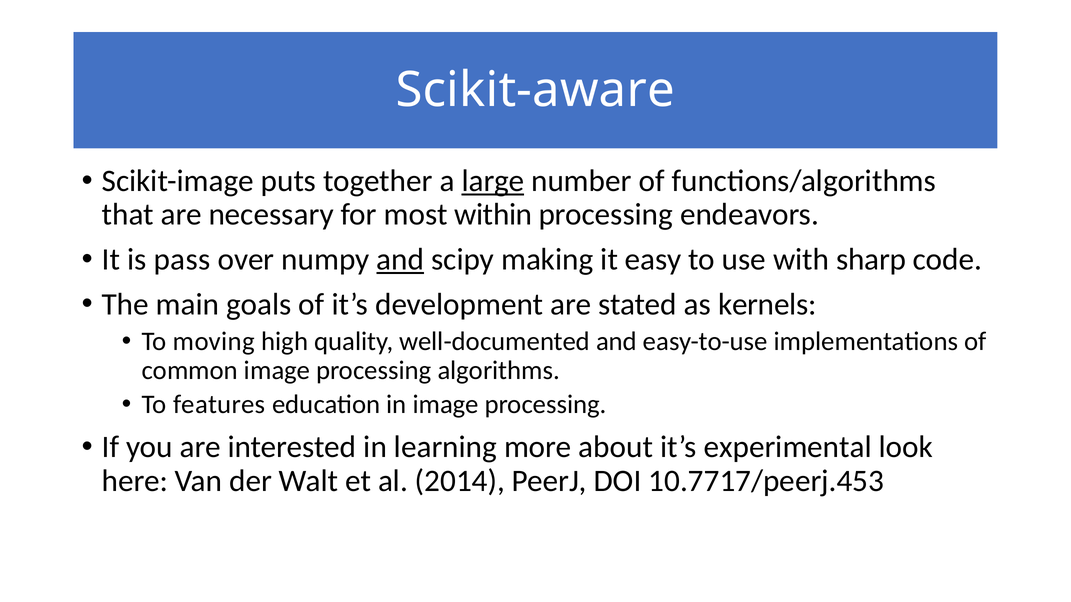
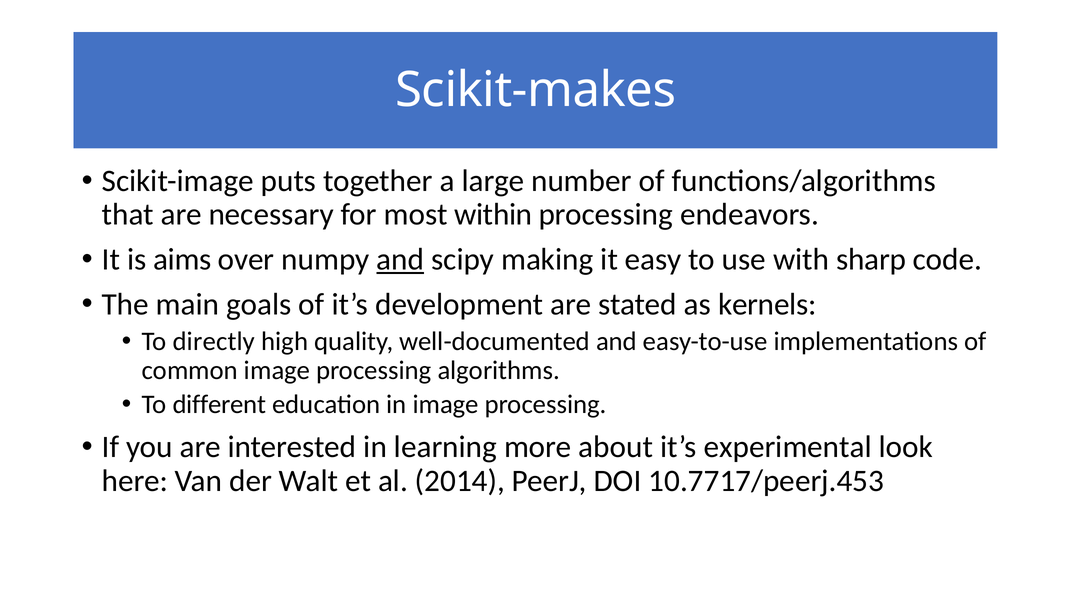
Scikit-aware: Scikit-aware -> Scikit-makes (536, 90)
large underline: present -> none (493, 181)
pass: pass -> aims (182, 260)
moving: moving -> directly (214, 342)
features: features -> different (219, 405)
